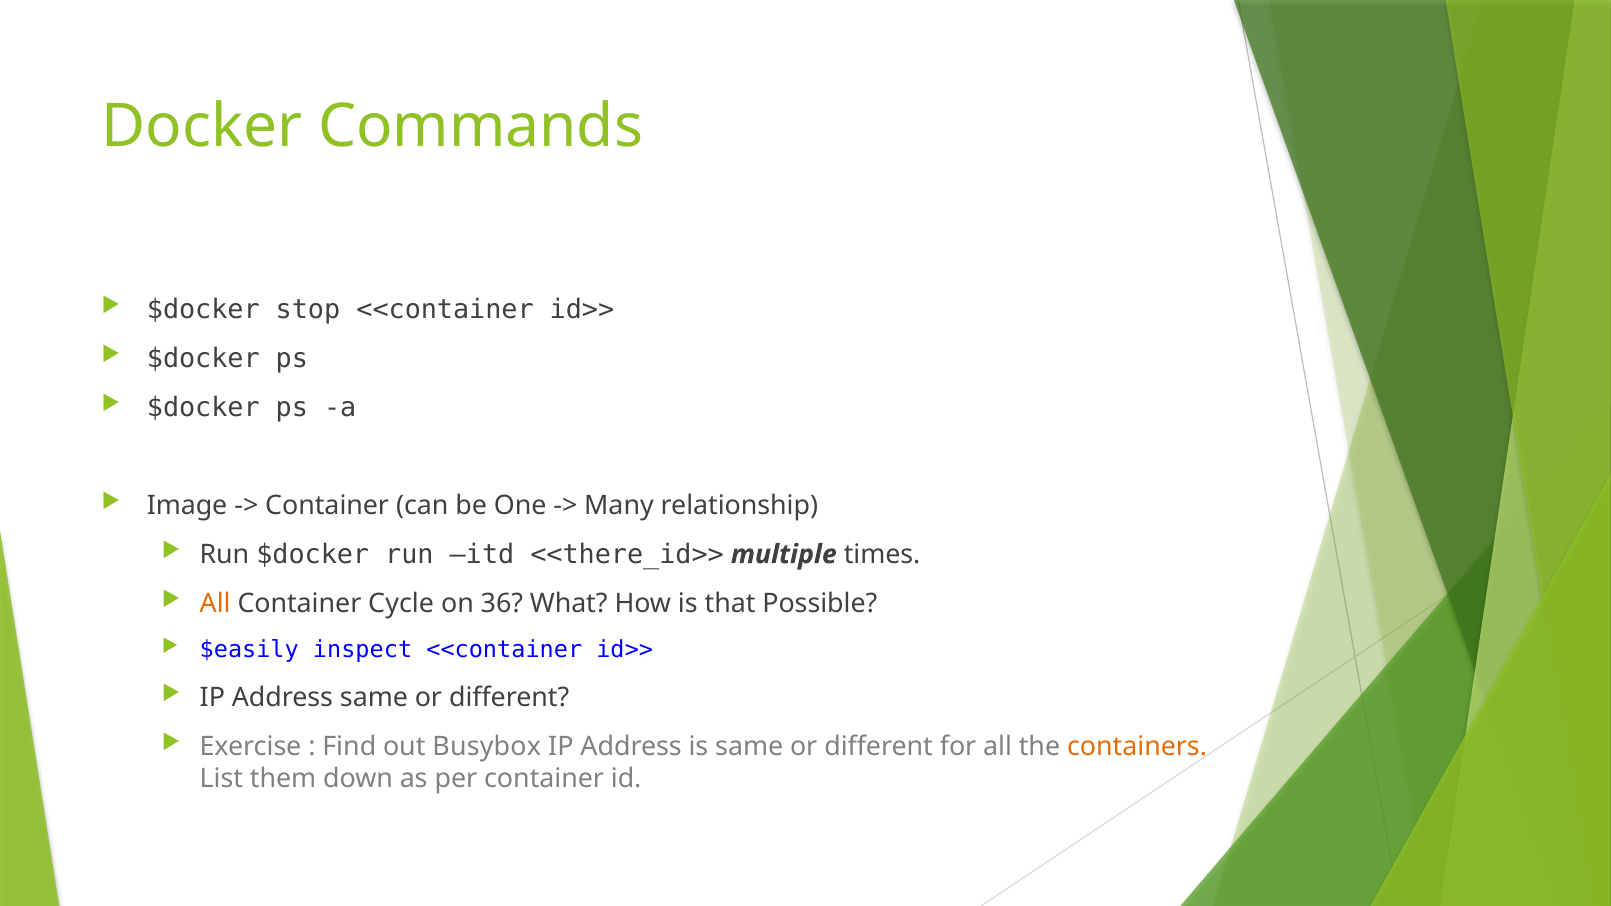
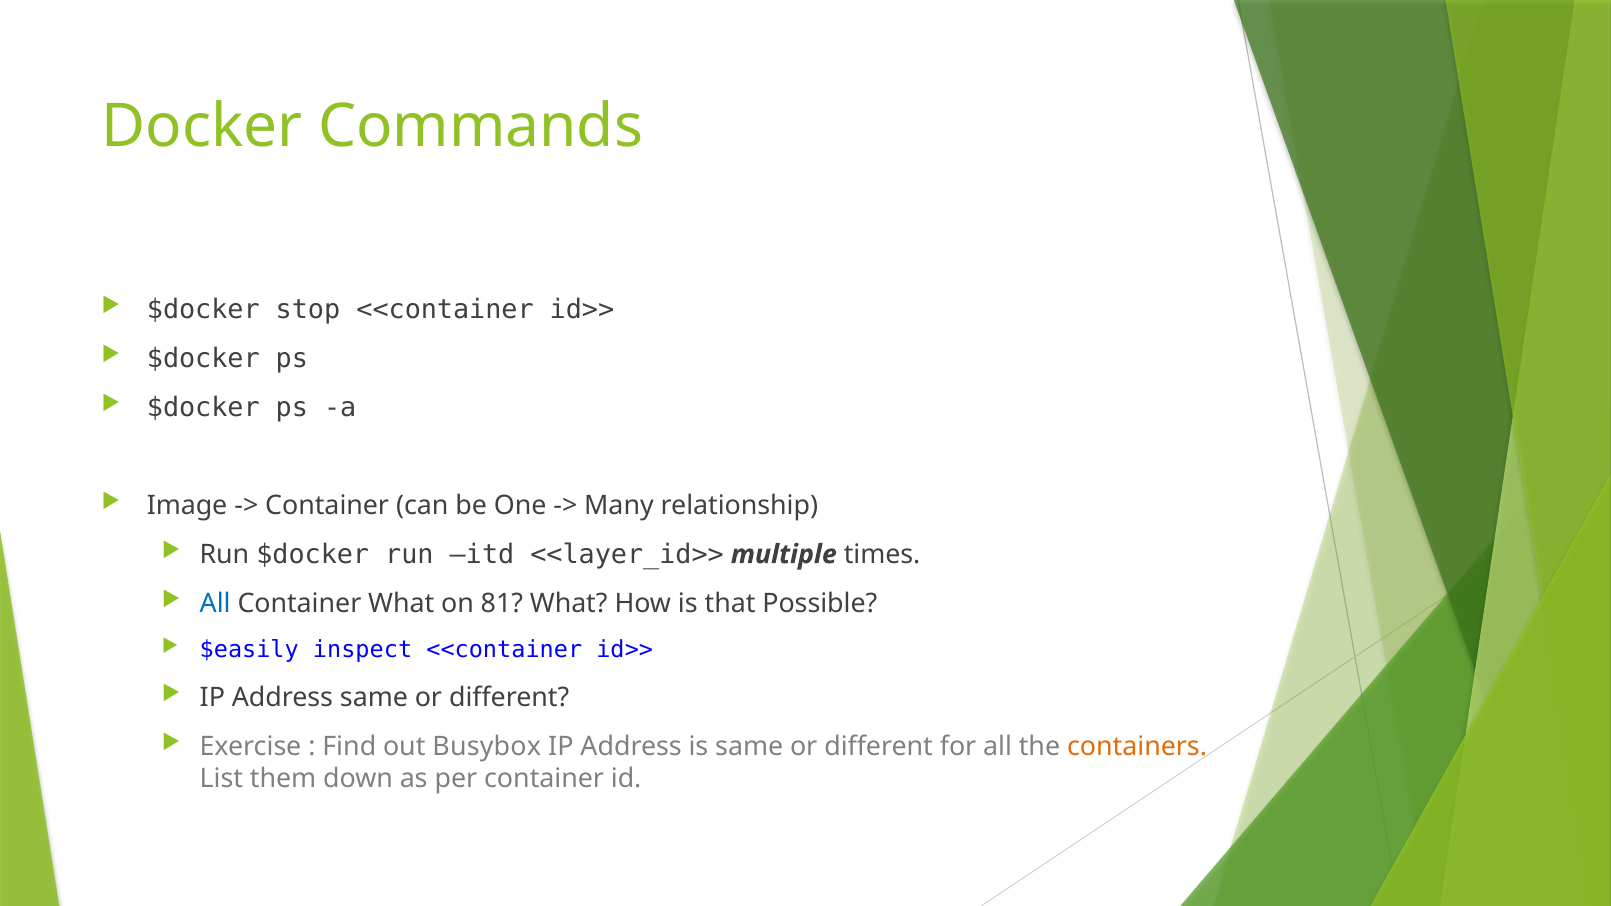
<<there_id>>: <<there_id>> -> <<layer_id>> (627, 554)
All colour: orange -> blue (215, 603)
Container Cycle: Cycle -> What (401, 603)
36: 36 -> 81 (502, 603)
